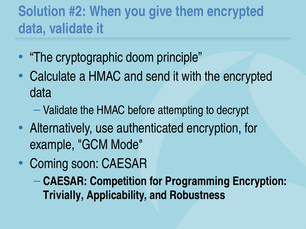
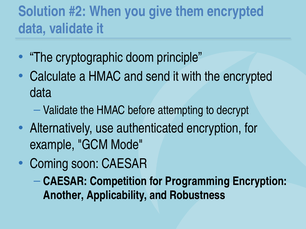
Trivially: Trivially -> Another (64, 196)
